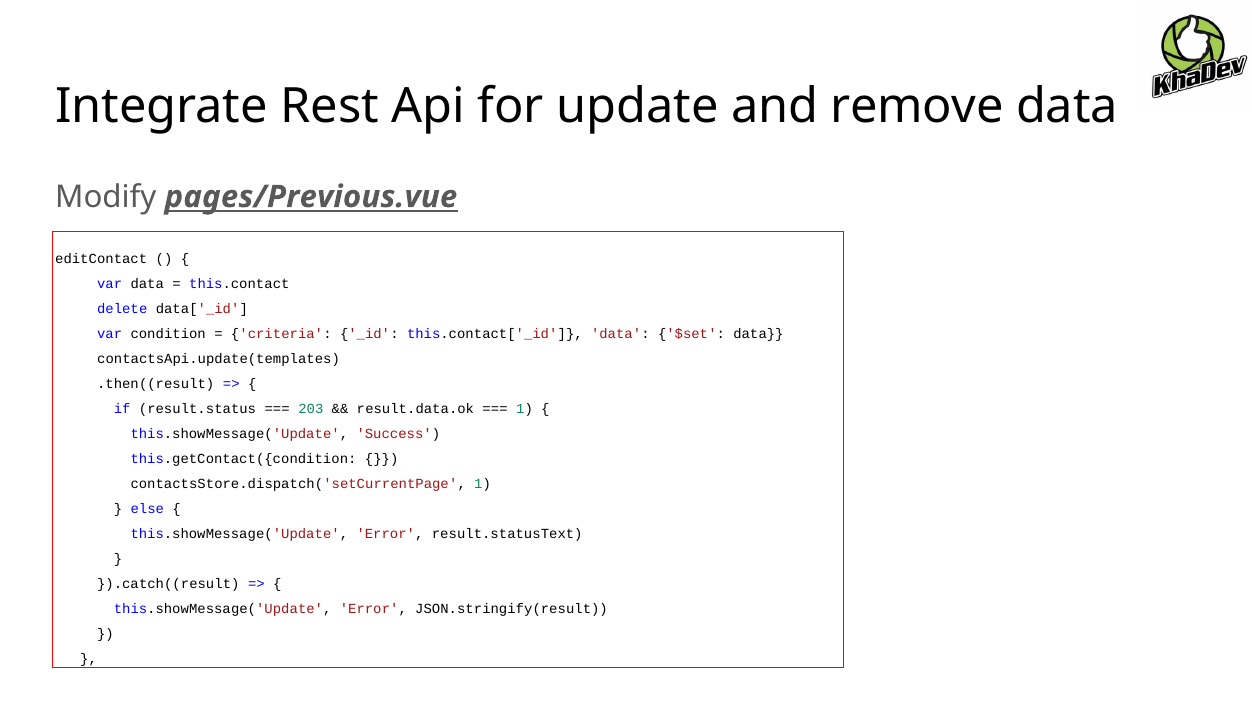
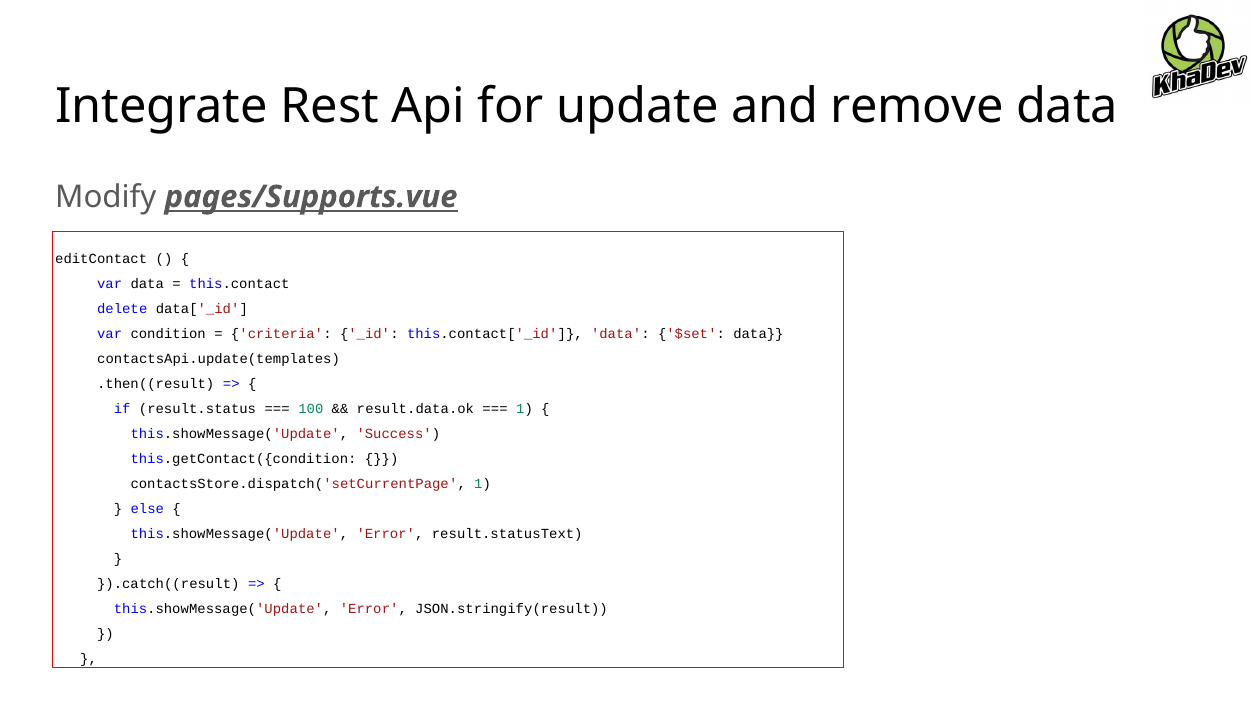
pages/Previous.vue: pages/Previous.vue -> pages/Supports.vue (311, 197)
203: 203 -> 100 (311, 409)
